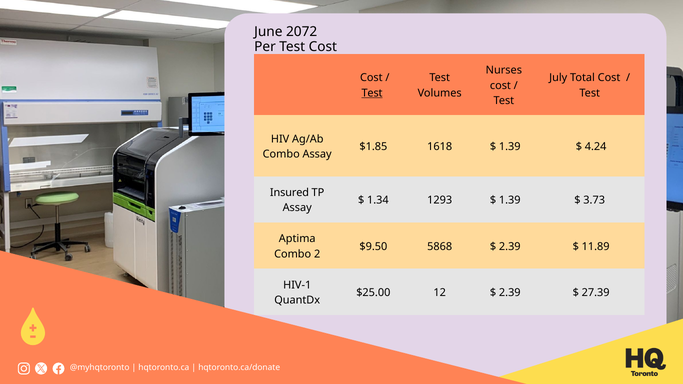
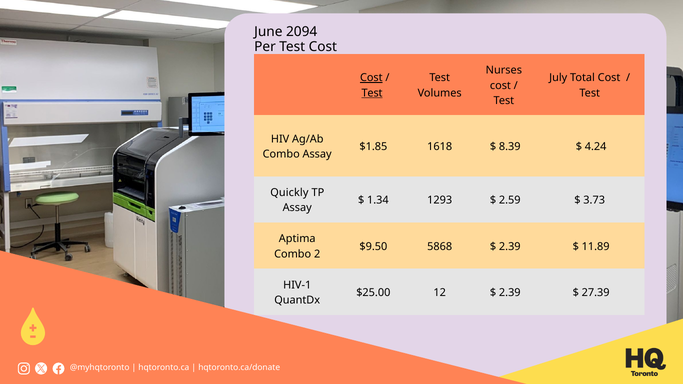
2072: 2072 -> 2094 (302, 32)
Cost underline: none -> present (371, 78)
1.39: 1.39 -> 8.39 (510, 147)
Insured: Insured -> Quickly (289, 193)
1.39: 1.39 -> 2.59 (510, 200)
